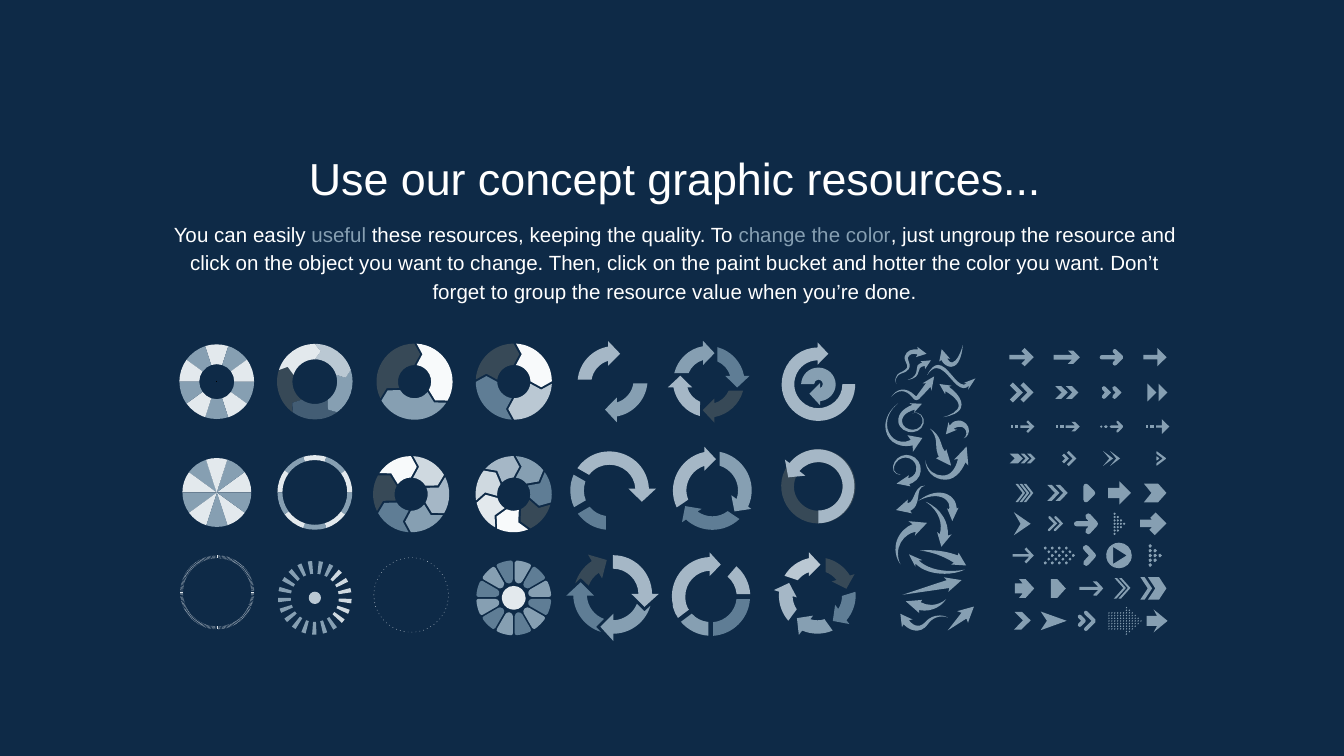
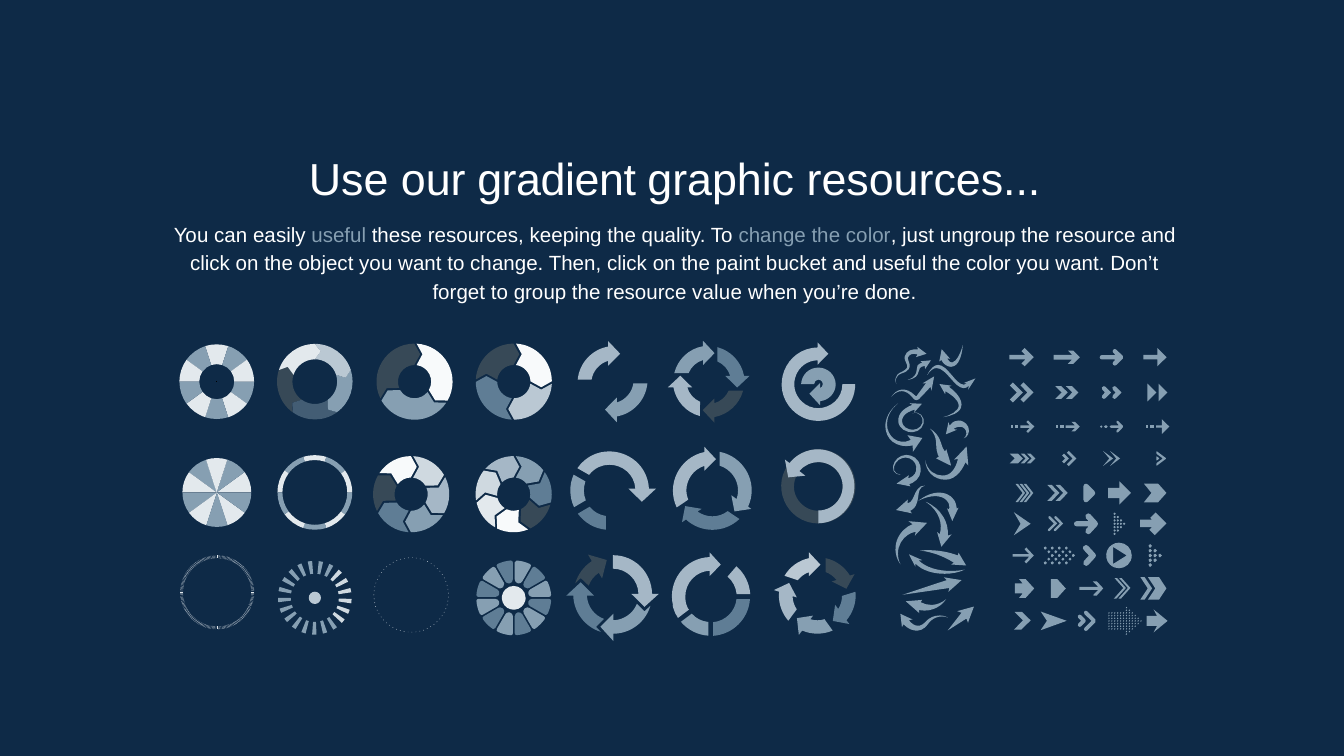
concept: concept -> gradient (557, 181)
and hotter: hotter -> useful (899, 264)
